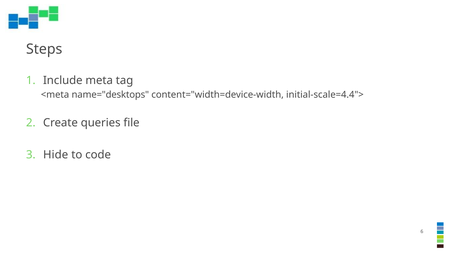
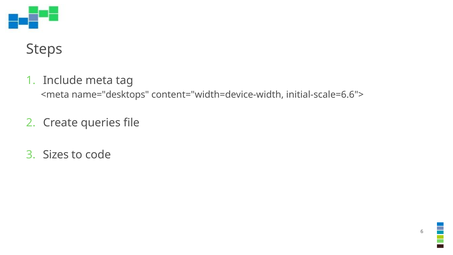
initial-scale=4.4">: initial-scale=4.4"> -> initial-scale=6.6"> (325, 95)
Hide: Hide -> Sizes (56, 154)
